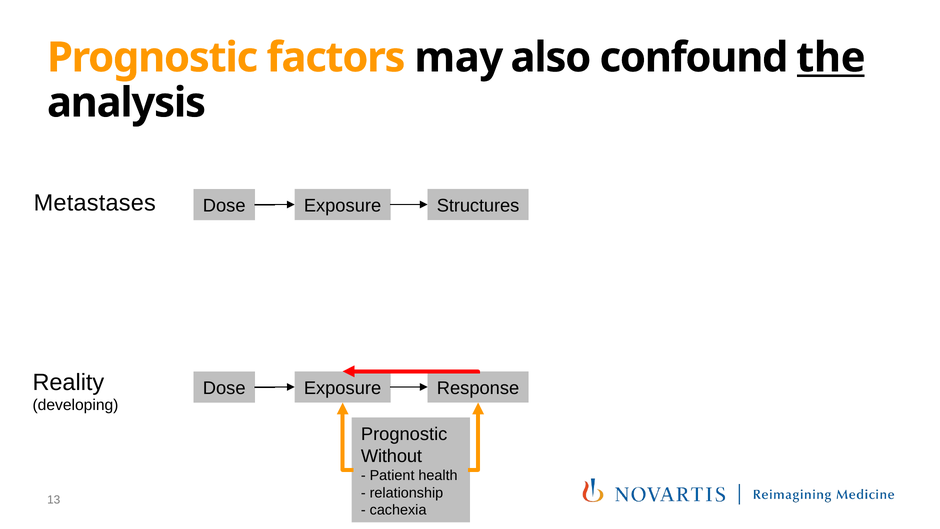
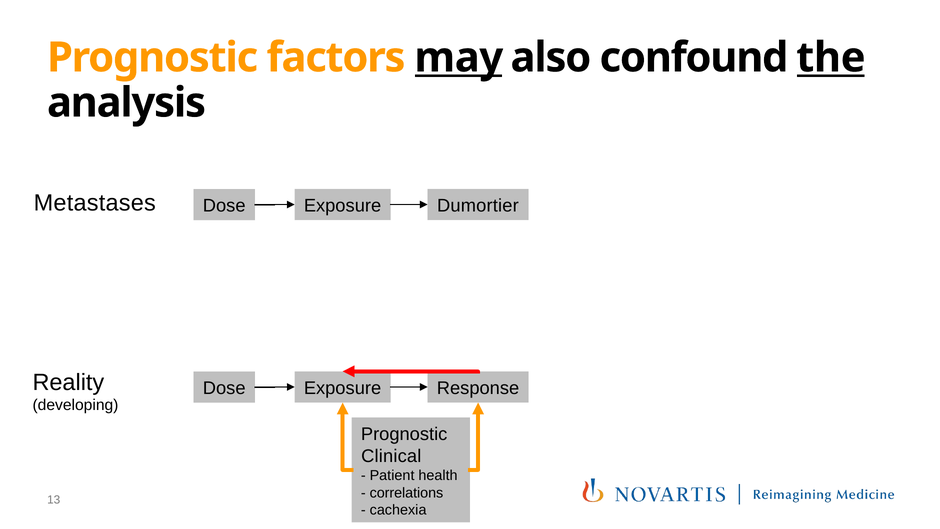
may underline: none -> present (459, 58)
Structures: Structures -> Dumortier (478, 206)
Without: Without -> Clinical (391, 456)
relationship: relationship -> correlations (406, 493)
